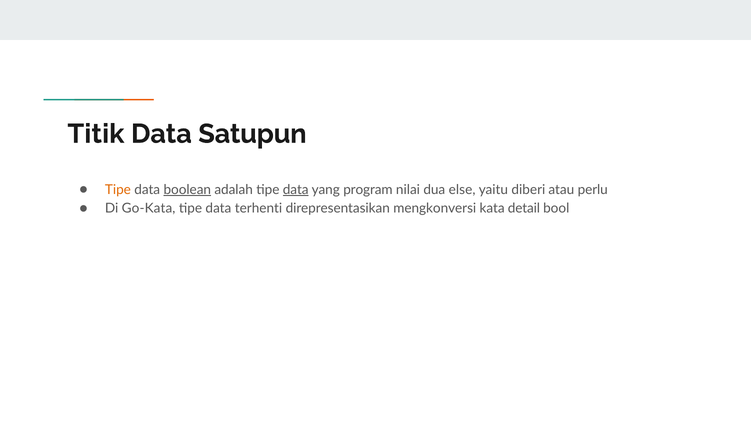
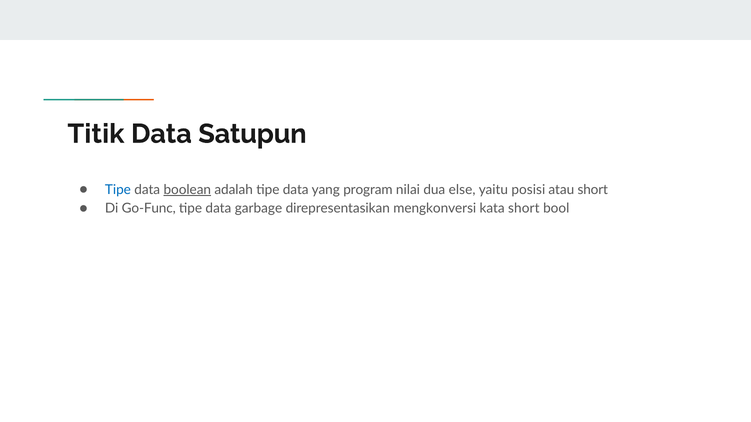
Tipe colour: orange -> blue (118, 190)
data underline: present -> none (296, 190)
diberi: diberi -> posisi (528, 190)
atau perlu: perlu -> short (593, 190)
Go-Kata: Go-Kata -> Go-Func (149, 208)
terhenti: terhenti -> garbage (258, 208)
kata detail: detail -> short (524, 208)
